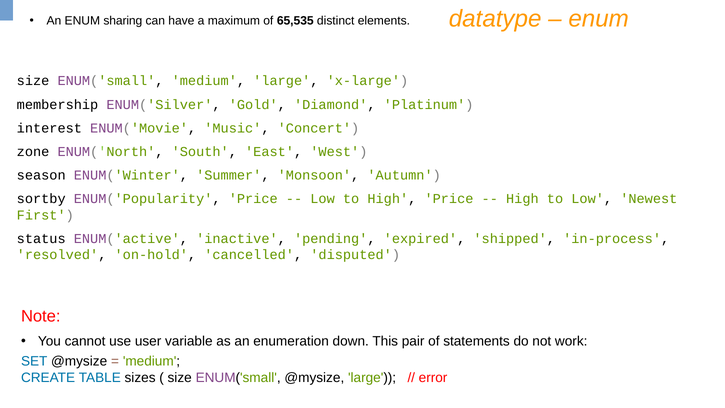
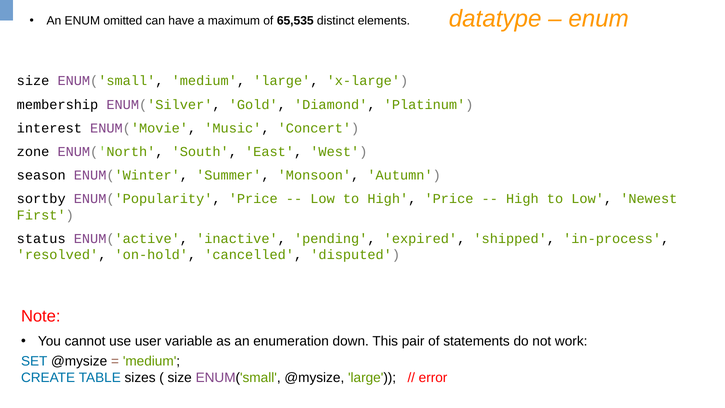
sharing: sharing -> omitted (123, 21)
